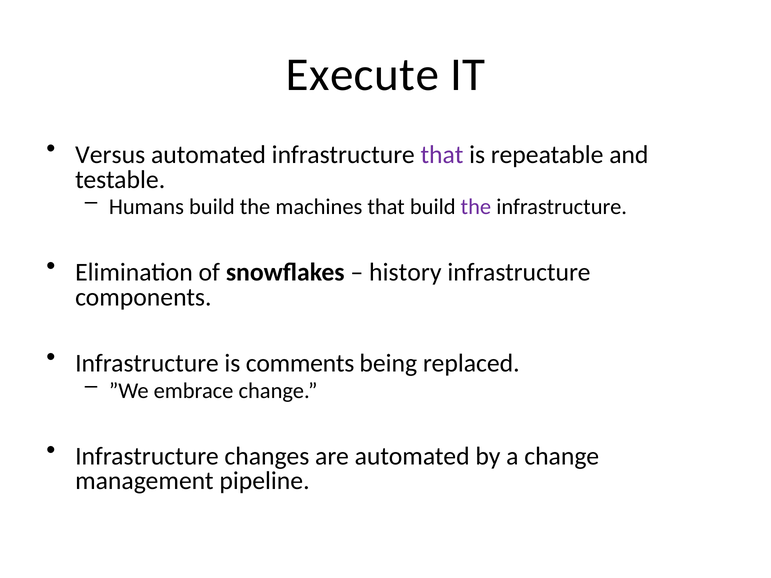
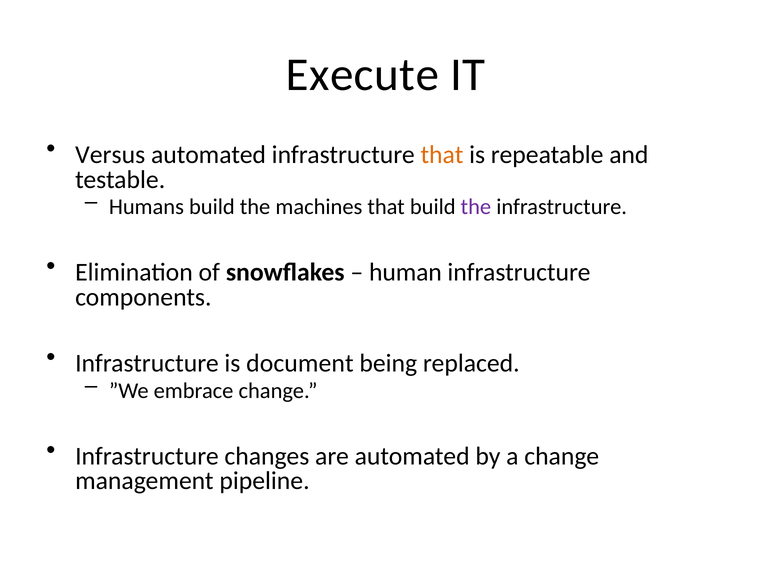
that colour: purple -> orange (442, 155)
history: history -> human (405, 272)
comments: comments -> document (300, 364)
